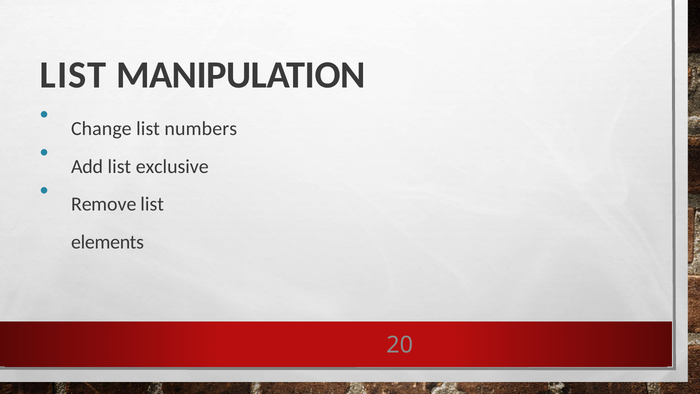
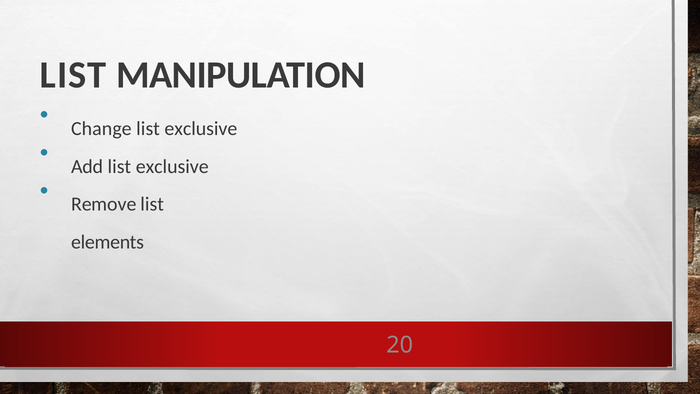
Change list numbers: numbers -> exclusive (201, 129)
